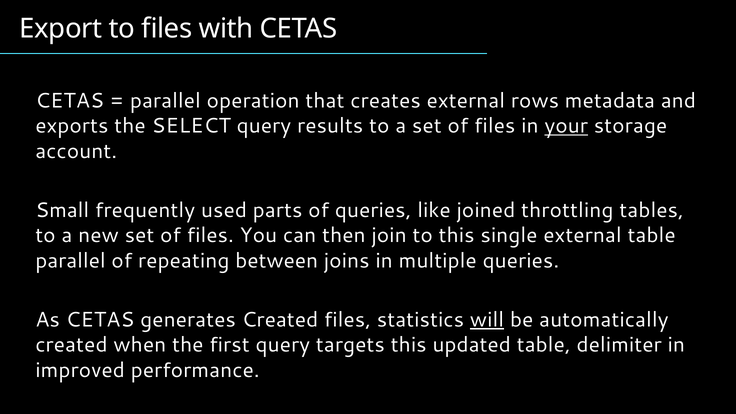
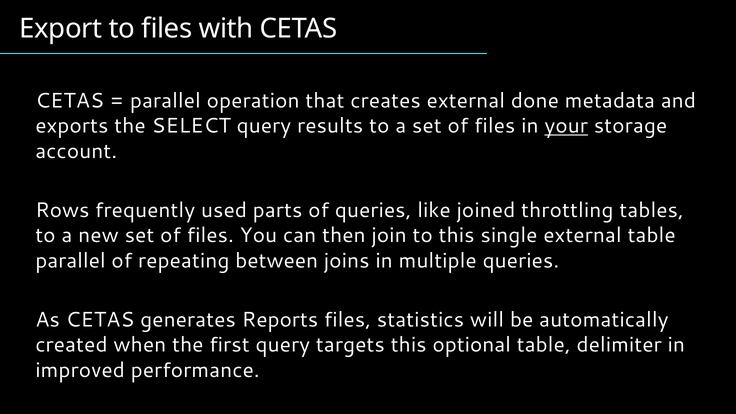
rows: rows -> done (535, 101)
Small: Small -> Rows (62, 210)
generates Created: Created -> Reports (280, 320)
will underline: present -> none (487, 320)
updated: updated -> optional (472, 345)
